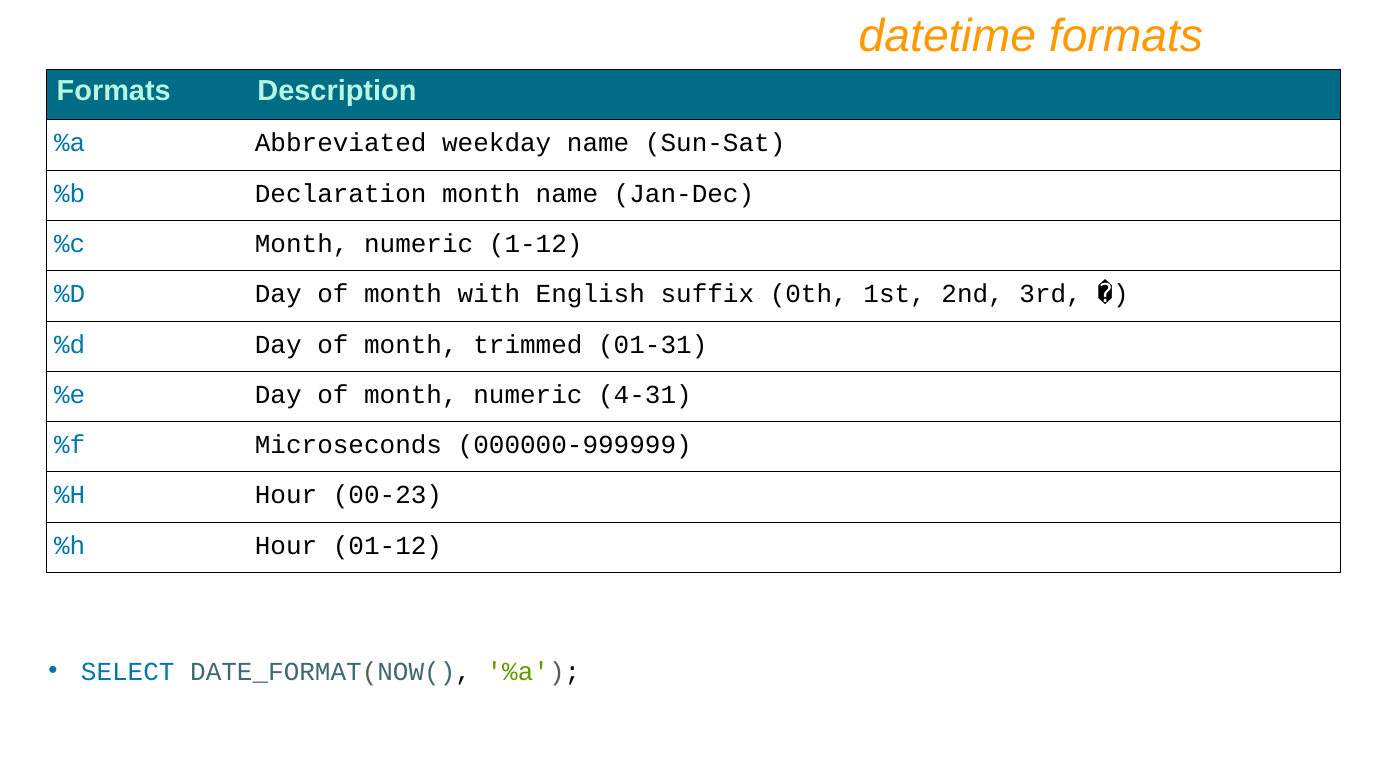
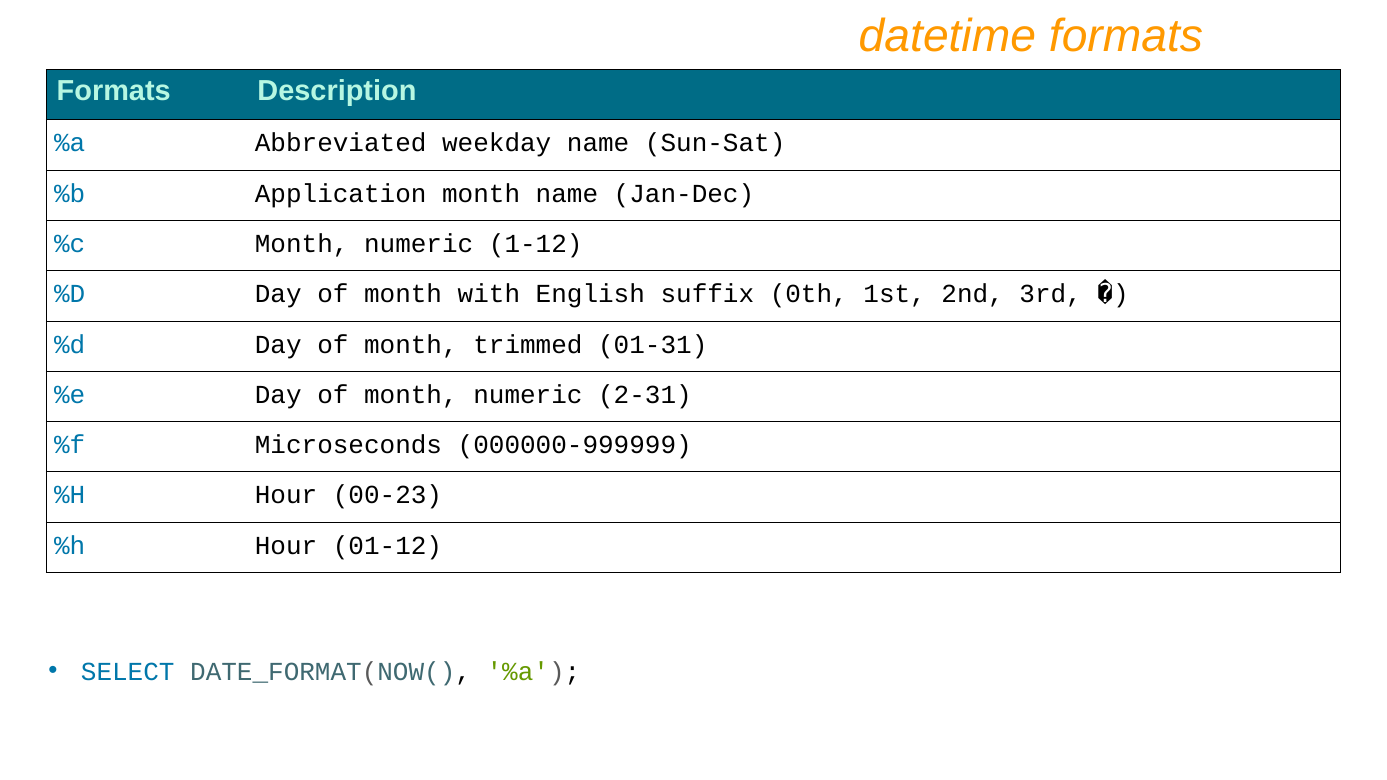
Declaration: Declaration -> Application (341, 194)
4-31: 4-31 -> 2-31 (645, 395)
